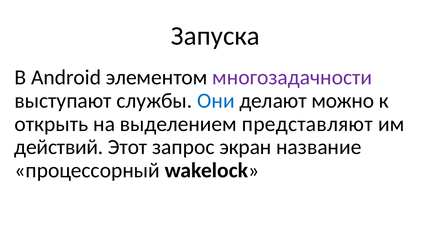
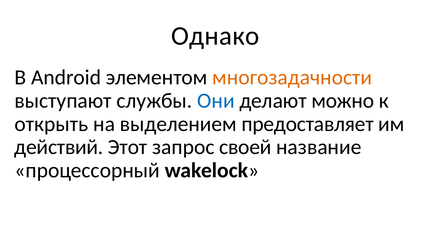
Запуска: Запуска -> Однако (215, 36)
многозадачности colour: purple -> orange (292, 78)
представляют: представляют -> предоставляет (308, 124)
экран: экран -> своей (245, 147)
